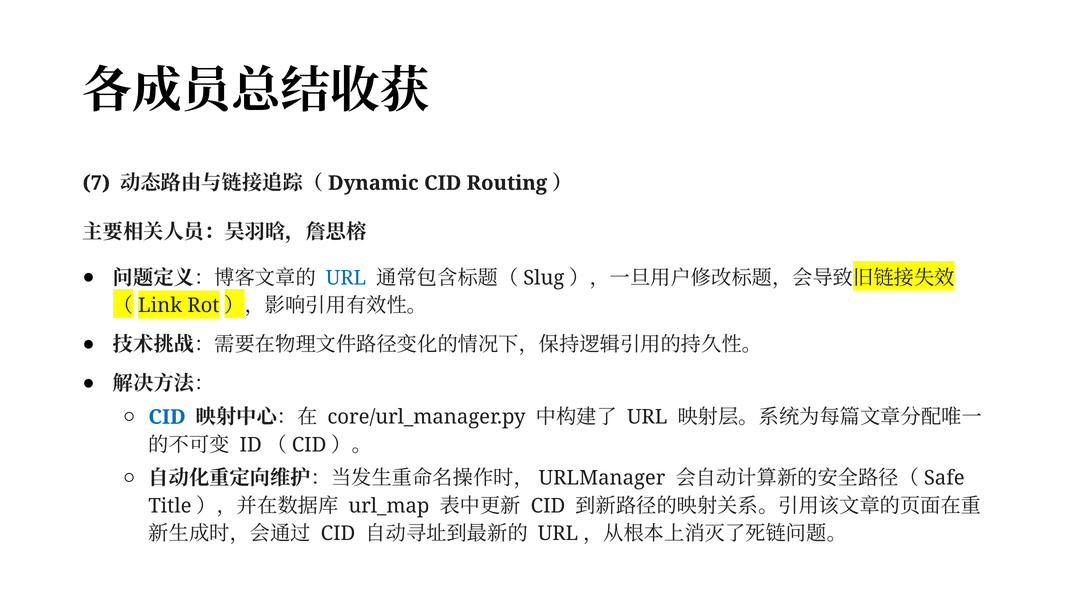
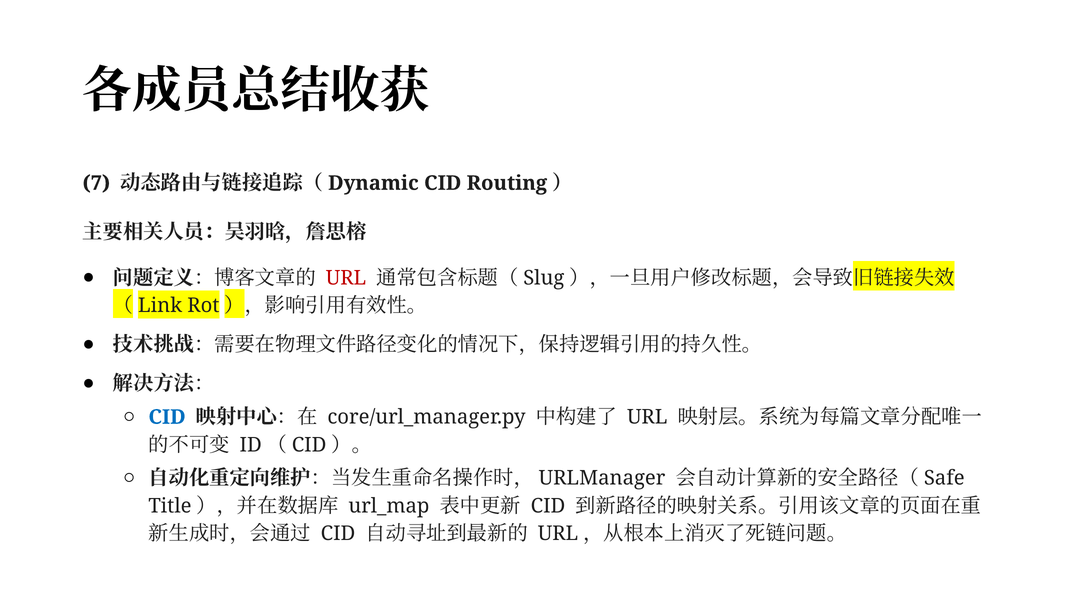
URL colour: blue -> red (346, 278)
